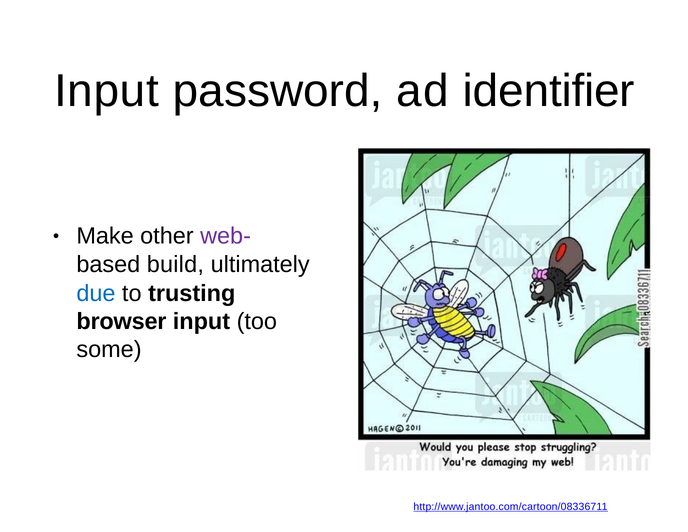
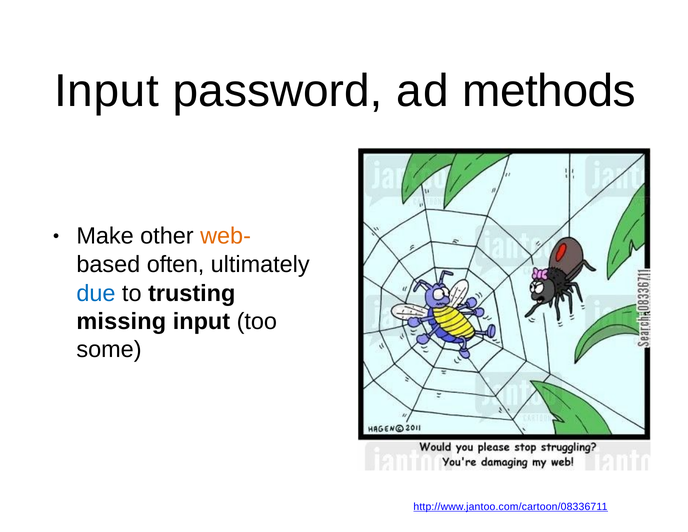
identifier: identifier -> methods (549, 91)
web- colour: purple -> orange (226, 236)
build: build -> often (176, 264)
browser: browser -> missing (121, 321)
